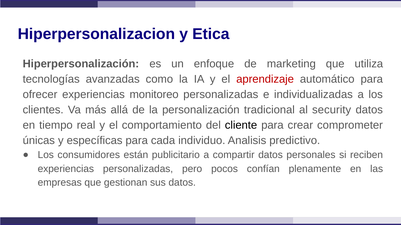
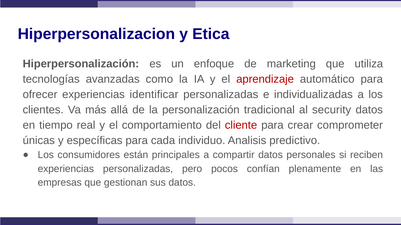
monitoreo: monitoreo -> identificar (154, 95)
cliente colour: black -> red (241, 126)
publicitario: publicitario -> principales (176, 155)
